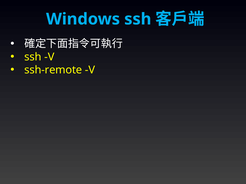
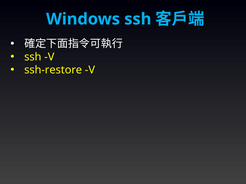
ssh-remote: ssh-remote -> ssh-restore (53, 70)
